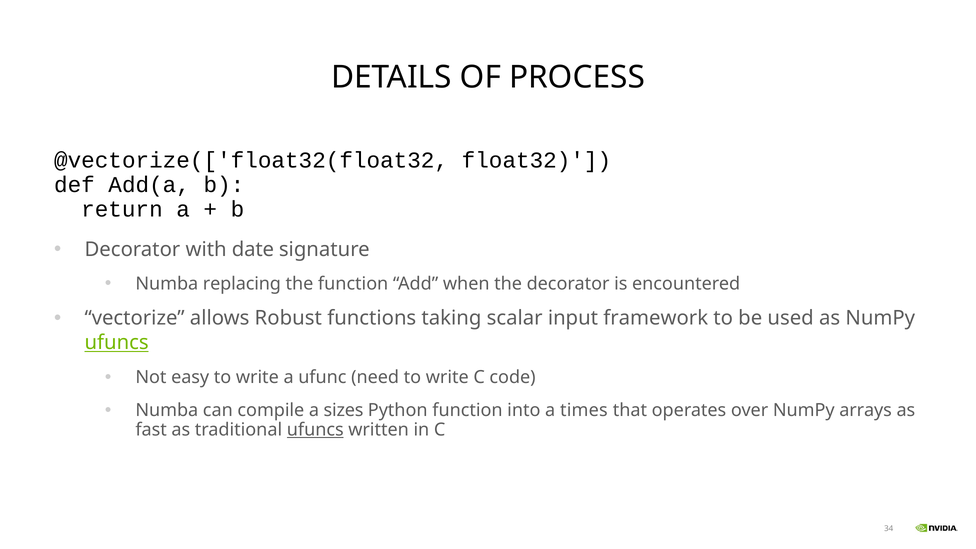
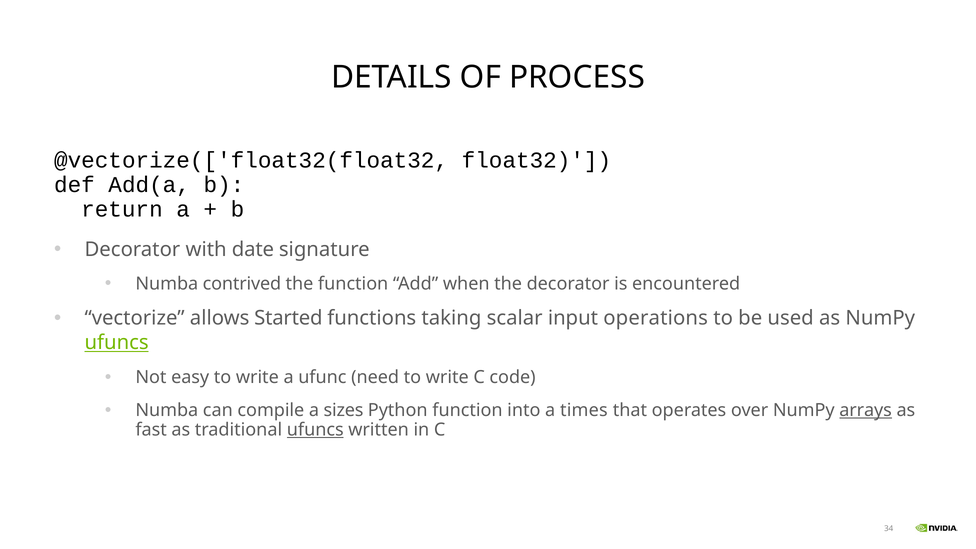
replacing: replacing -> contrived (242, 284)
Robust: Robust -> Started (288, 318)
framework: framework -> operations (656, 318)
arrays underline: none -> present (866, 410)
